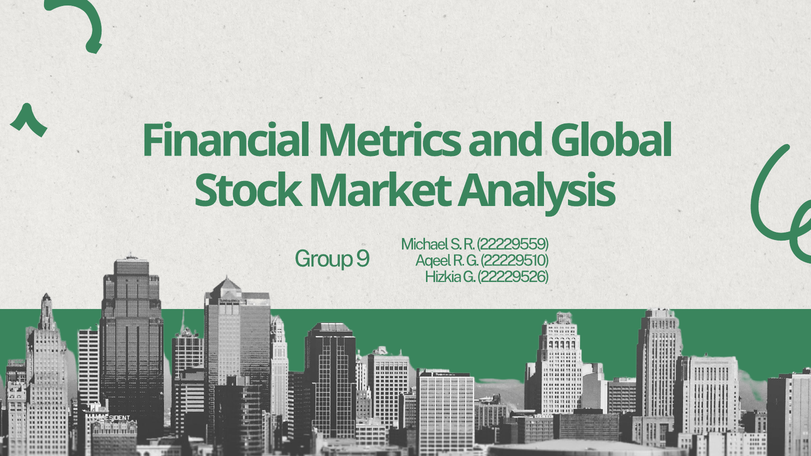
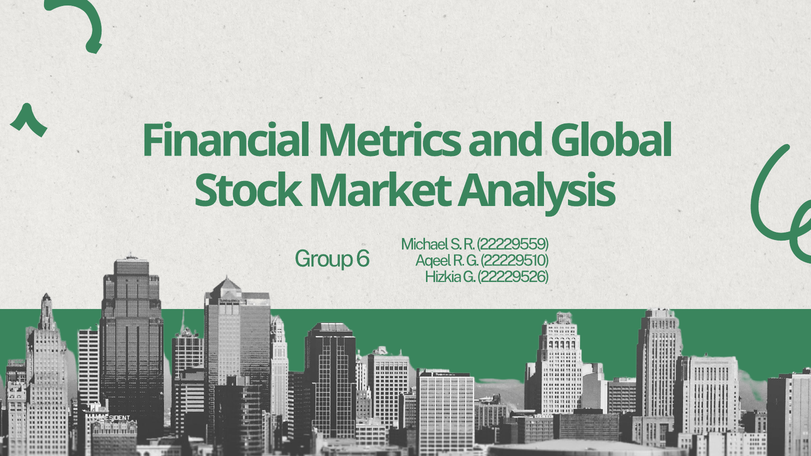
9: 9 -> 6 (363, 259)
